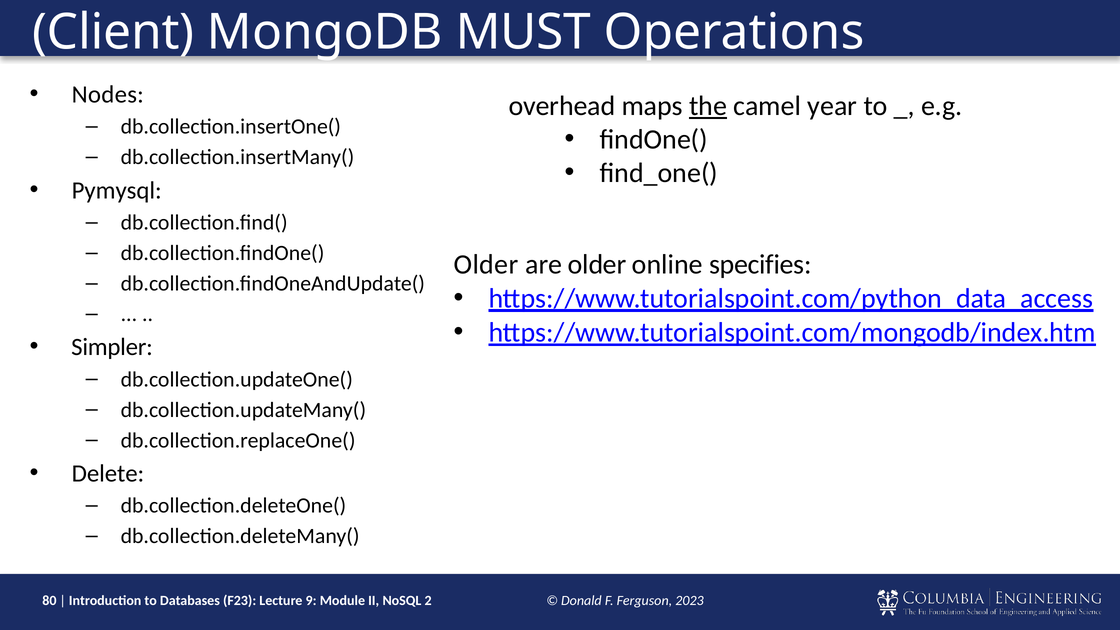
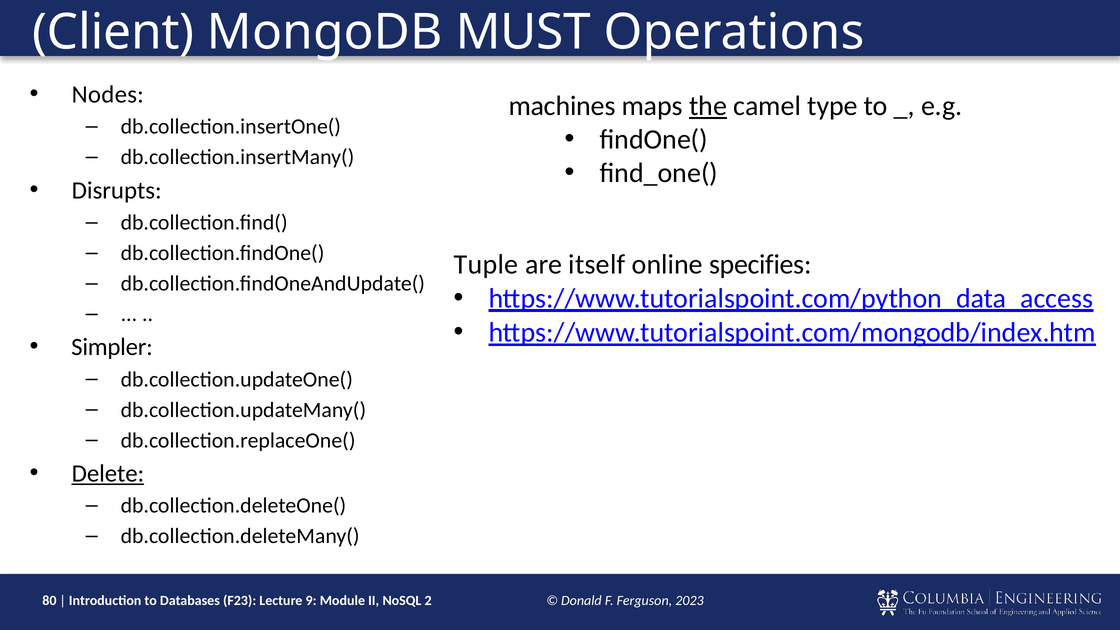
overhead: overhead -> machines (562, 106)
year: year -> type (832, 106)
Pymysql: Pymysql -> Disrupts (117, 190)
Older: Older -> Tuple (486, 265)
are older: older -> itself (597, 265)
Delete underline: none -> present (108, 474)
